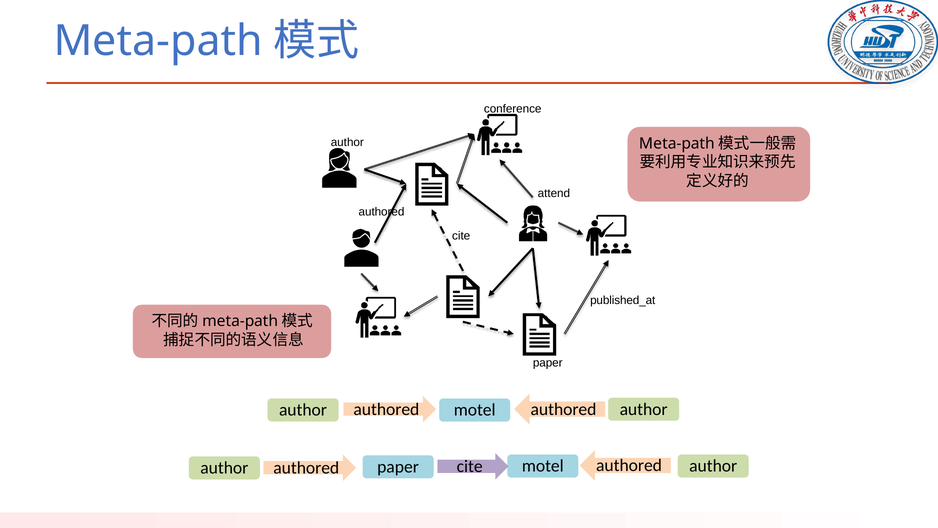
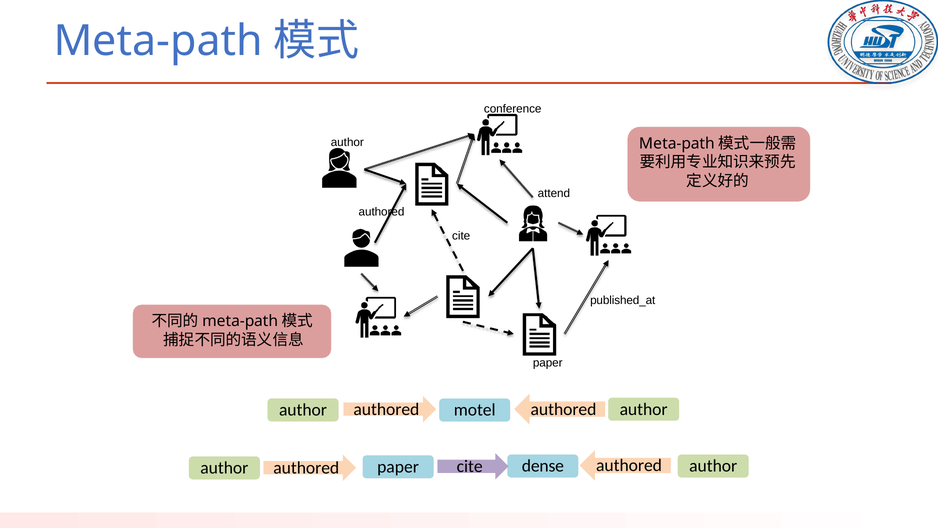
paper motel: motel -> dense (543, 466)
